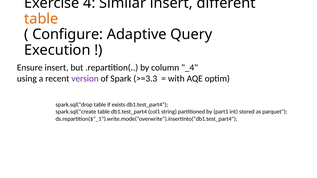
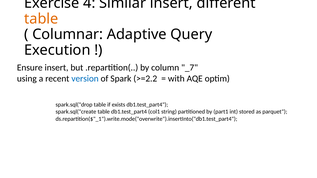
Configure: Configure -> Columnar (68, 34)
_4: _4 -> _7 (190, 68)
version colour: purple -> blue (85, 79)
>=3.3: >=3.3 -> >=2.2 (145, 79)
